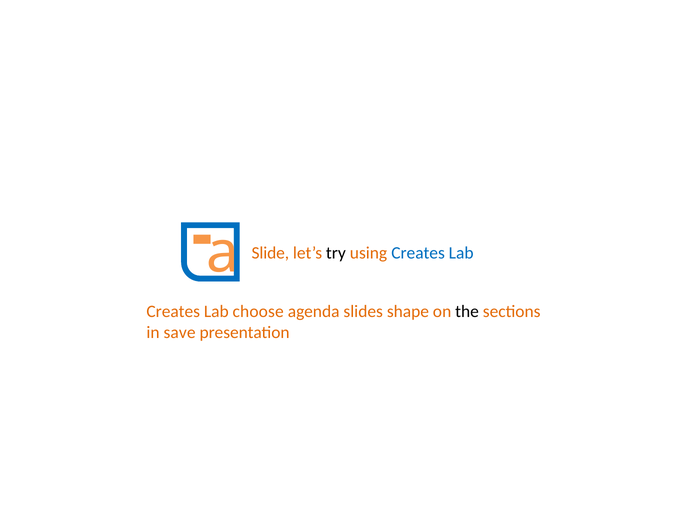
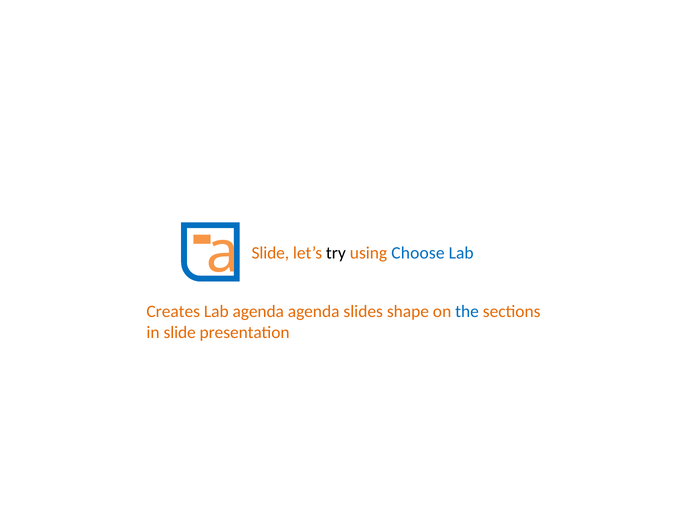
using Creates: Creates -> Choose (418, 253)
Lab choose: choose -> agenda (258, 312)
the colour: black -> blue (467, 312)
in save: save -> slide (180, 333)
